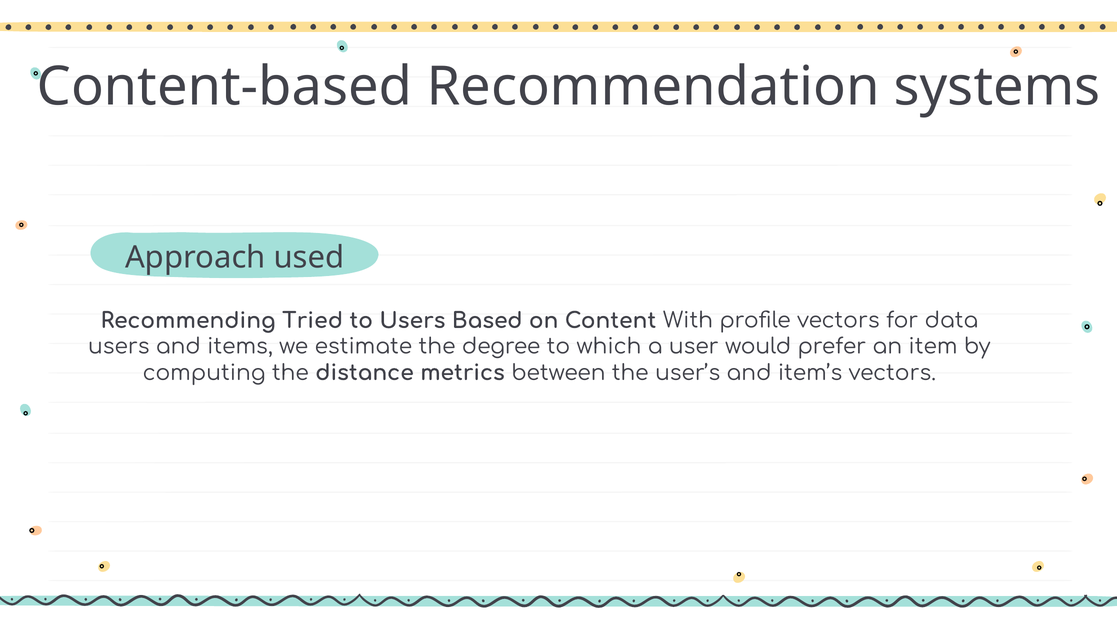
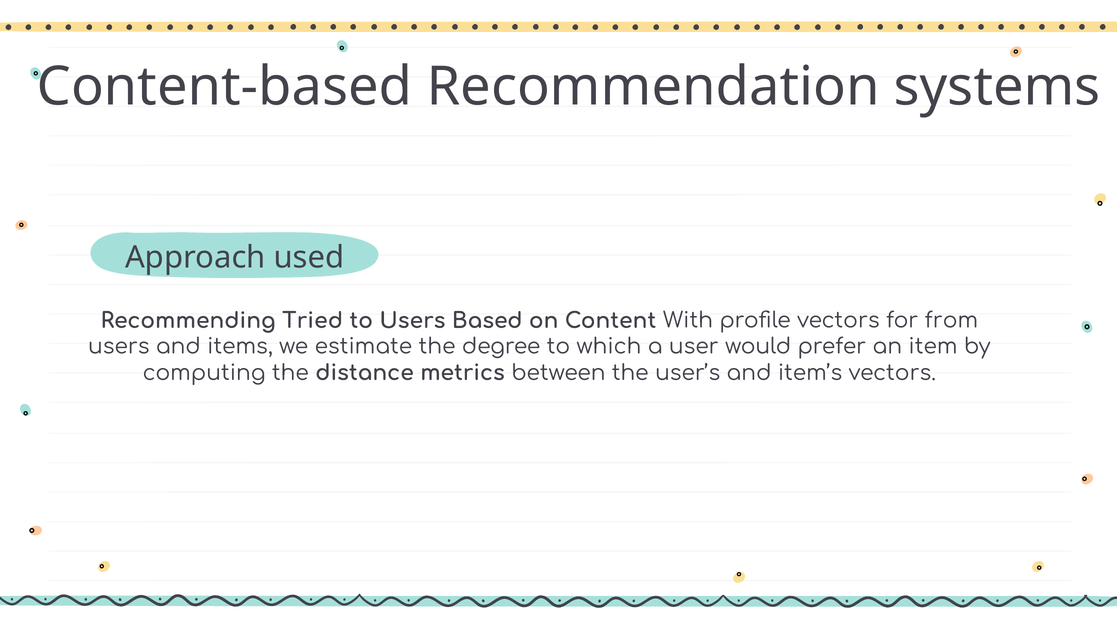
data: data -> from (951, 321)
